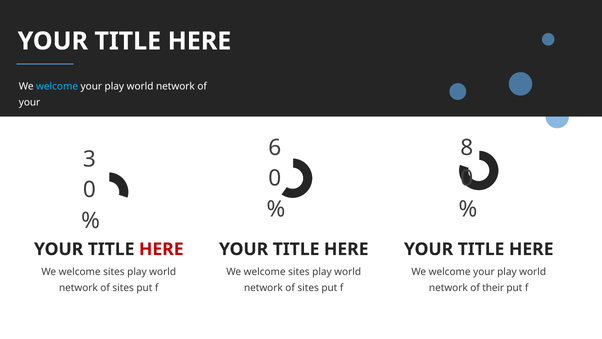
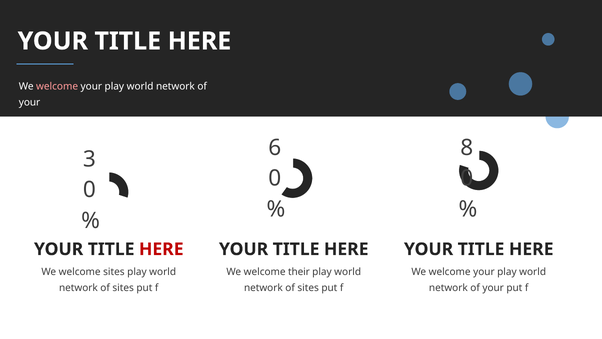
welcome colour: light blue -> pink (57, 86)
sites: sites -> their (299, 272)
their: their -> your (493, 287)
